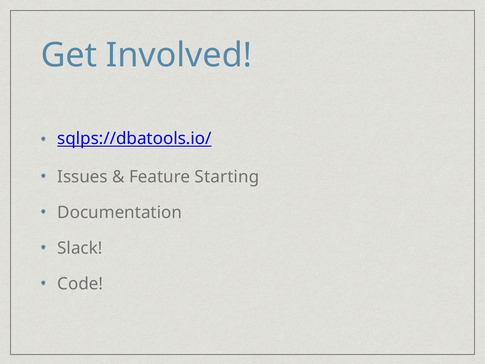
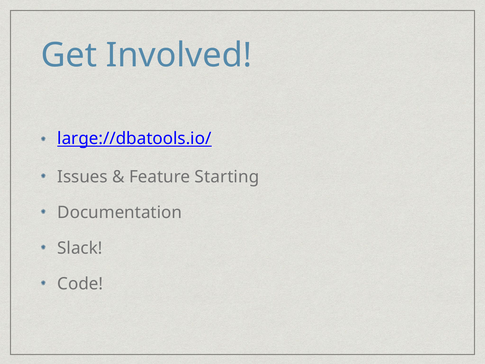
sqlps://dbatools.io/: sqlps://dbatools.io/ -> large://dbatools.io/ (134, 138)
